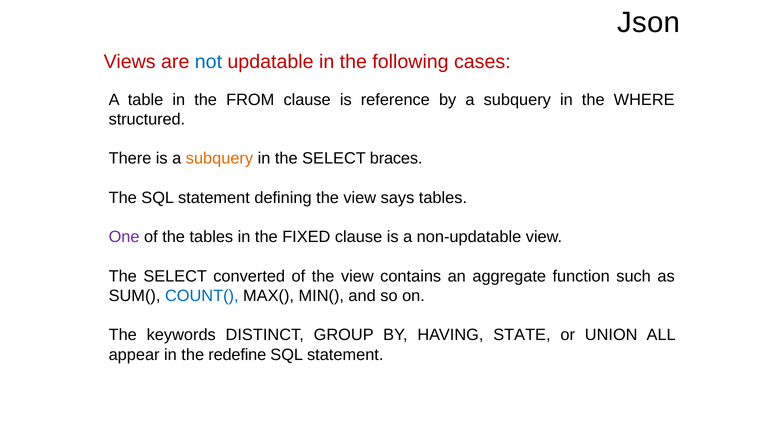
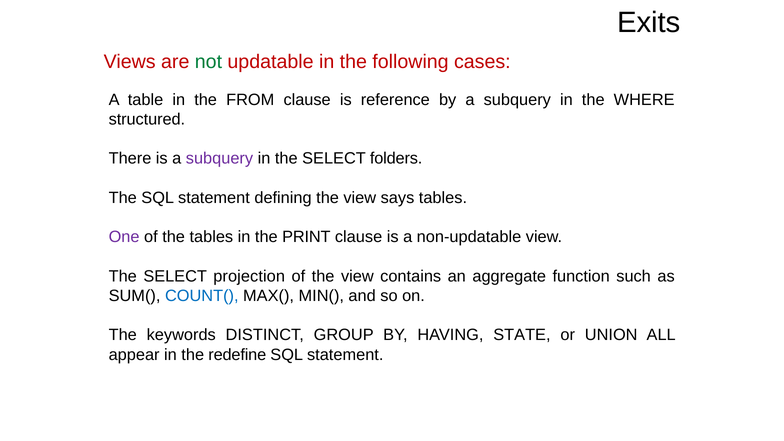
Json: Json -> Exits (649, 23)
not colour: blue -> green (208, 62)
subquery colour: orange -> purple (219, 159)
braces: braces -> folders (396, 159)
FIXED: FIXED -> PRINT (306, 237)
converted: converted -> projection (249, 276)
